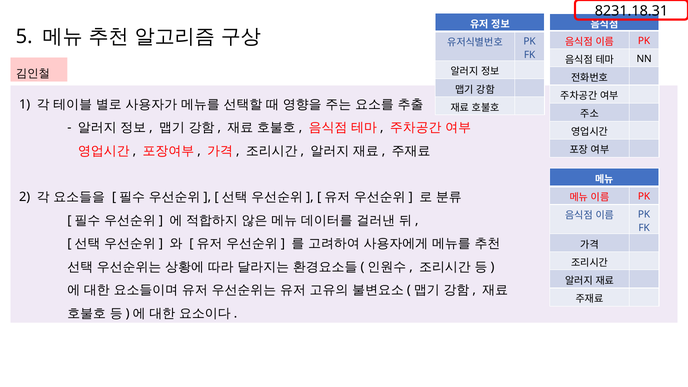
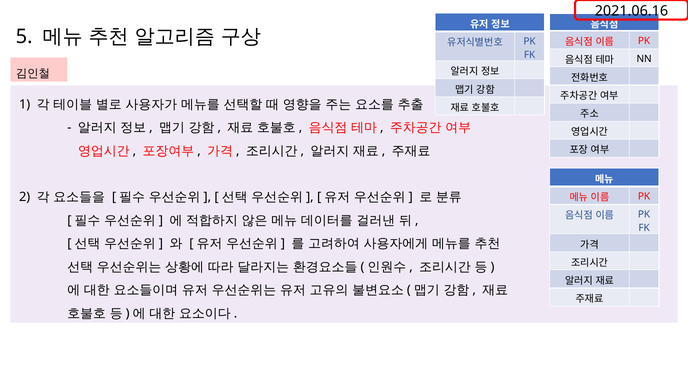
8231.18.31: 8231.18.31 -> 2021.06.16 (631, 11)
